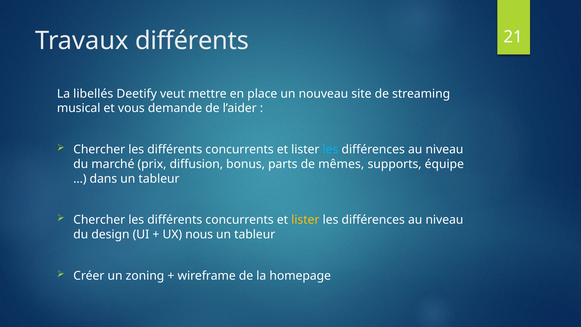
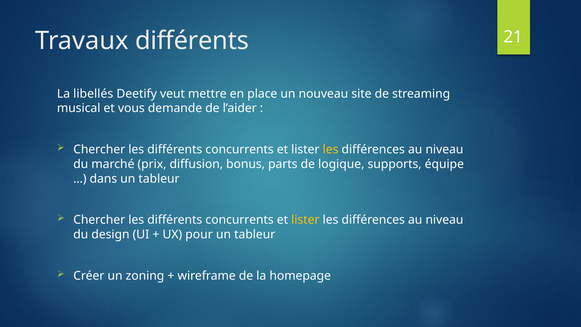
les colour: light blue -> yellow (331, 149)
mêmes: mêmes -> logique (341, 164)
nous: nous -> pour (199, 234)
